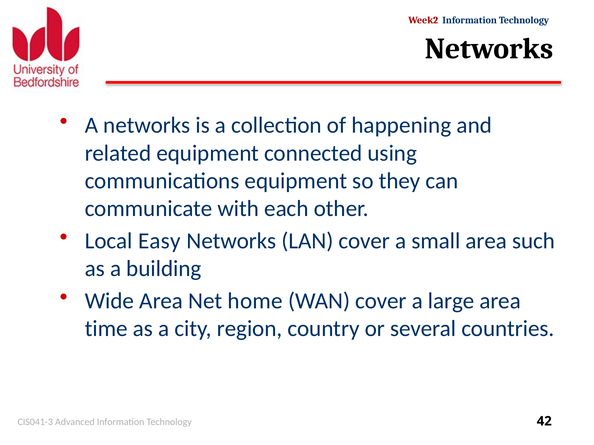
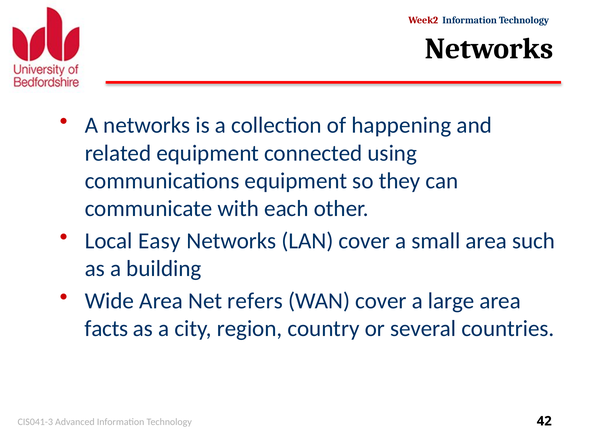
home: home -> refers (255, 301)
time: time -> facts (106, 329)
